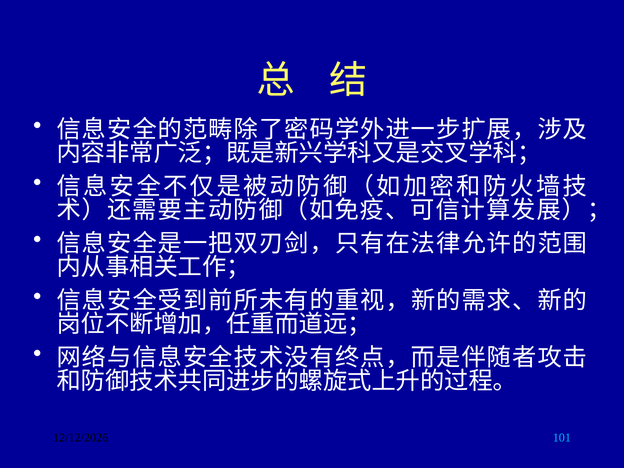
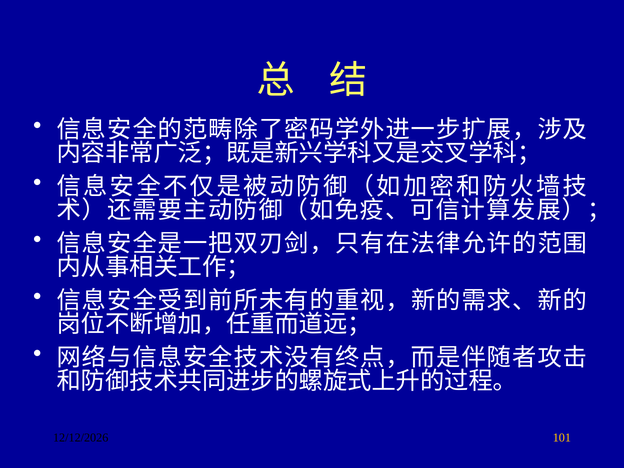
101 colour: light blue -> yellow (562, 438)
